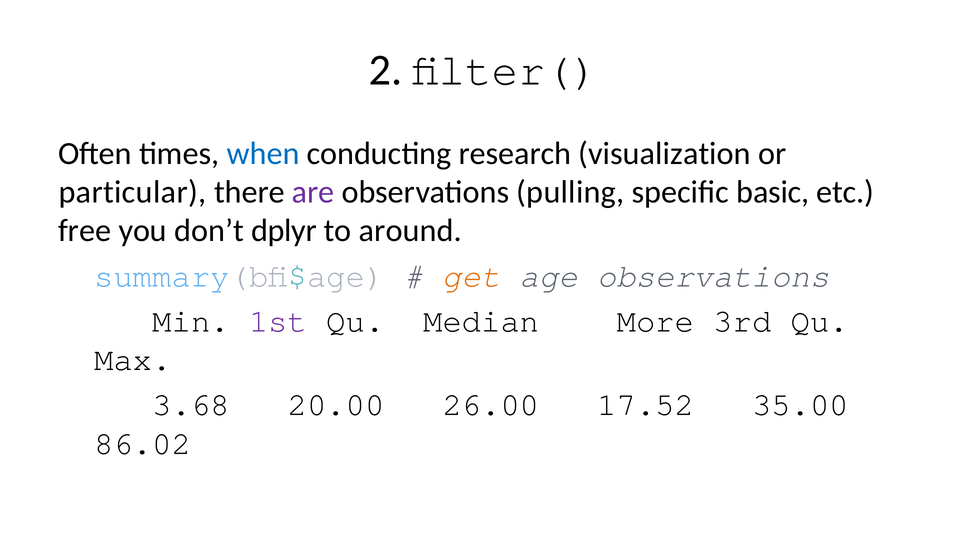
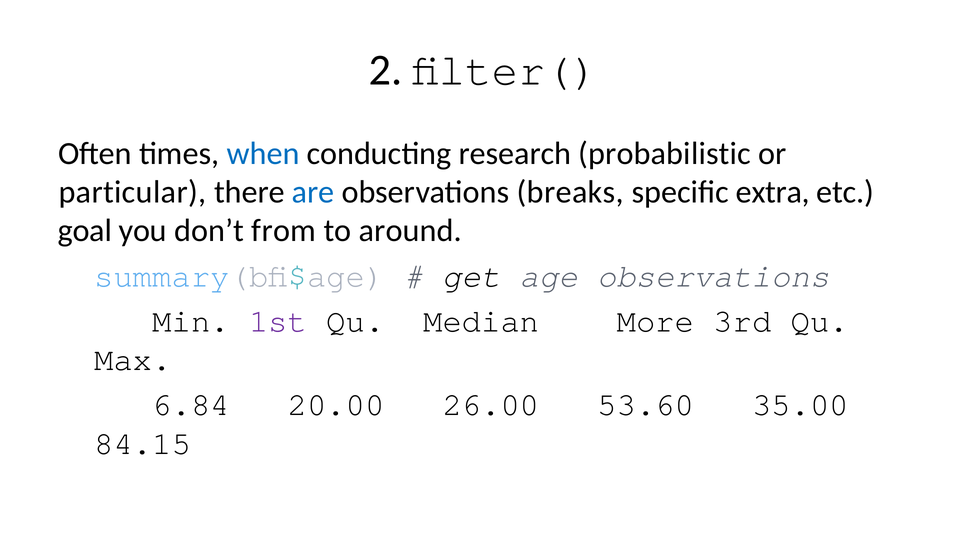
visualization: visualization -> probabilistic (665, 153)
are colour: purple -> blue (313, 192)
pulling: pulling -> breaks (570, 192)
basic: basic -> extra (773, 192)
free: free -> goal (85, 231)
dplyr: dplyr -> from (284, 231)
get colour: orange -> black (471, 276)
3.68: 3.68 -> 6.84 (191, 405)
17.52: 17.52 -> 53.60 (646, 405)
86.02: 86.02 -> 84.15 (143, 443)
